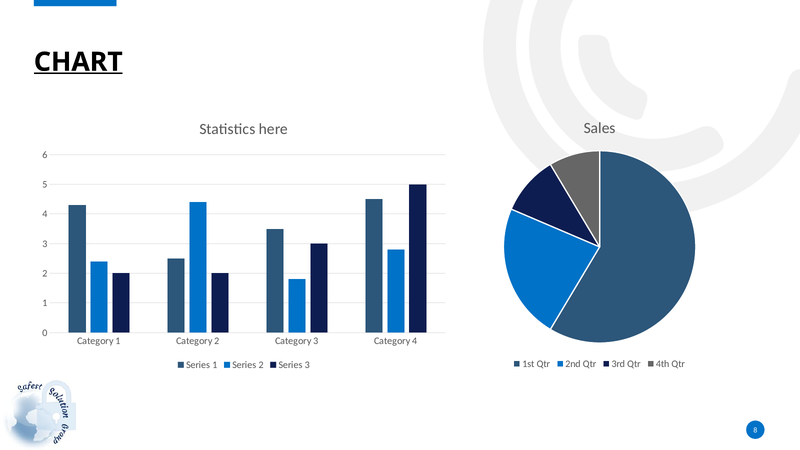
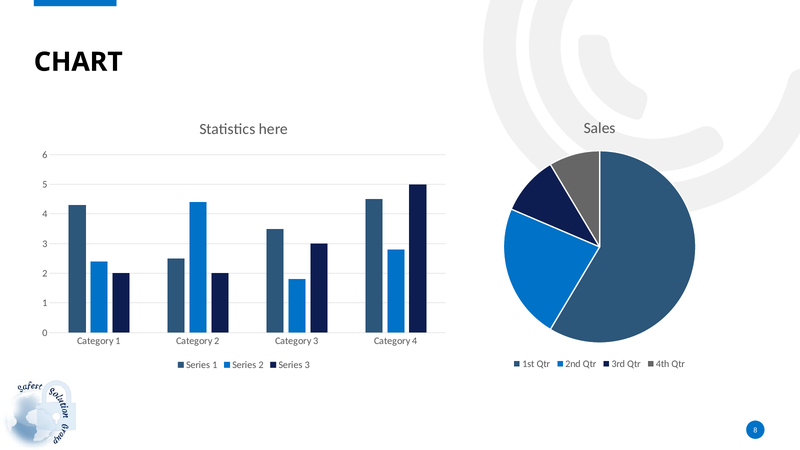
CHART underline: present -> none (78, 62)
